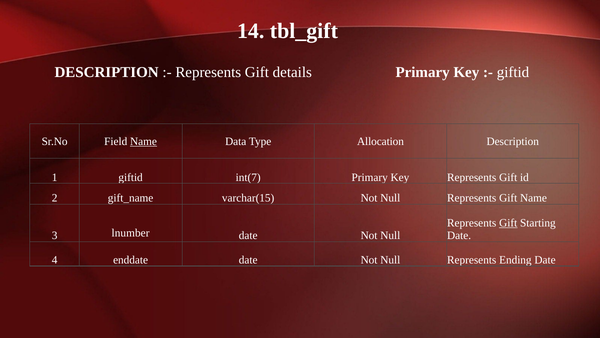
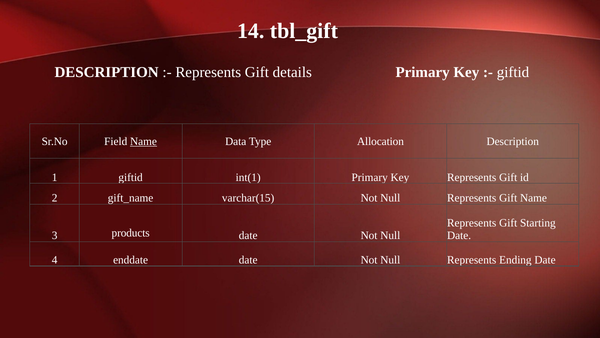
int(7: int(7 -> int(1 (248, 177)
Gift underline: present -> none (508, 223)
lnumber: lnumber -> products (131, 233)
